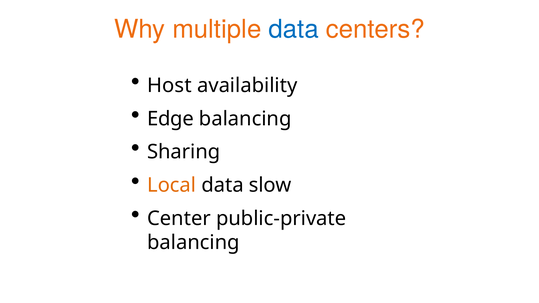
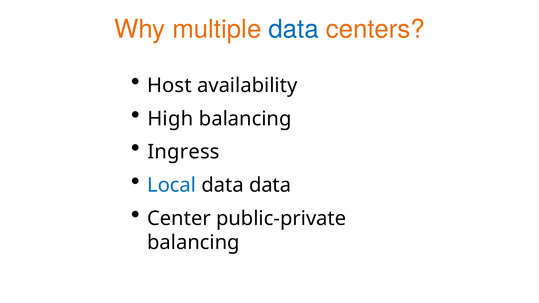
Edge: Edge -> High (170, 119)
Sharing: Sharing -> Ingress (184, 152)
Local colour: orange -> blue (172, 185)
data slow: slow -> data (270, 185)
